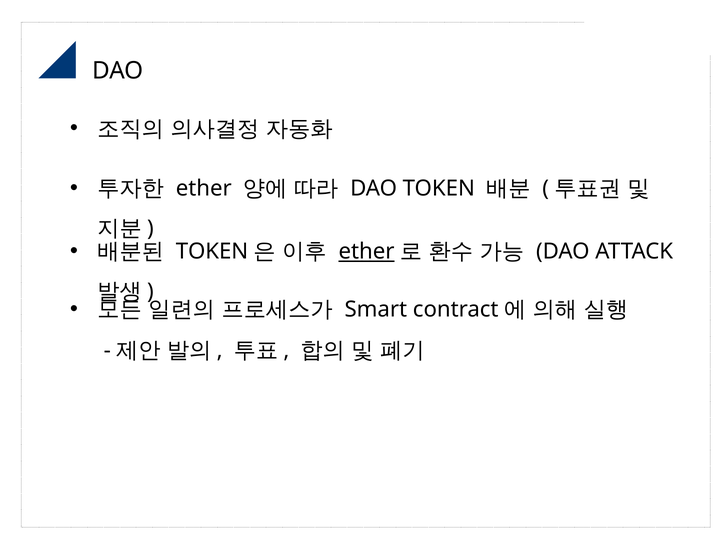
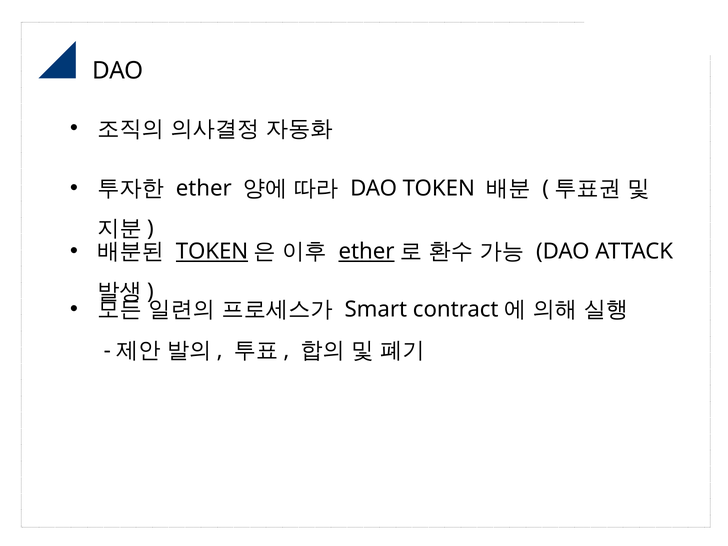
TOKEN underline: none -> present (212, 252)
